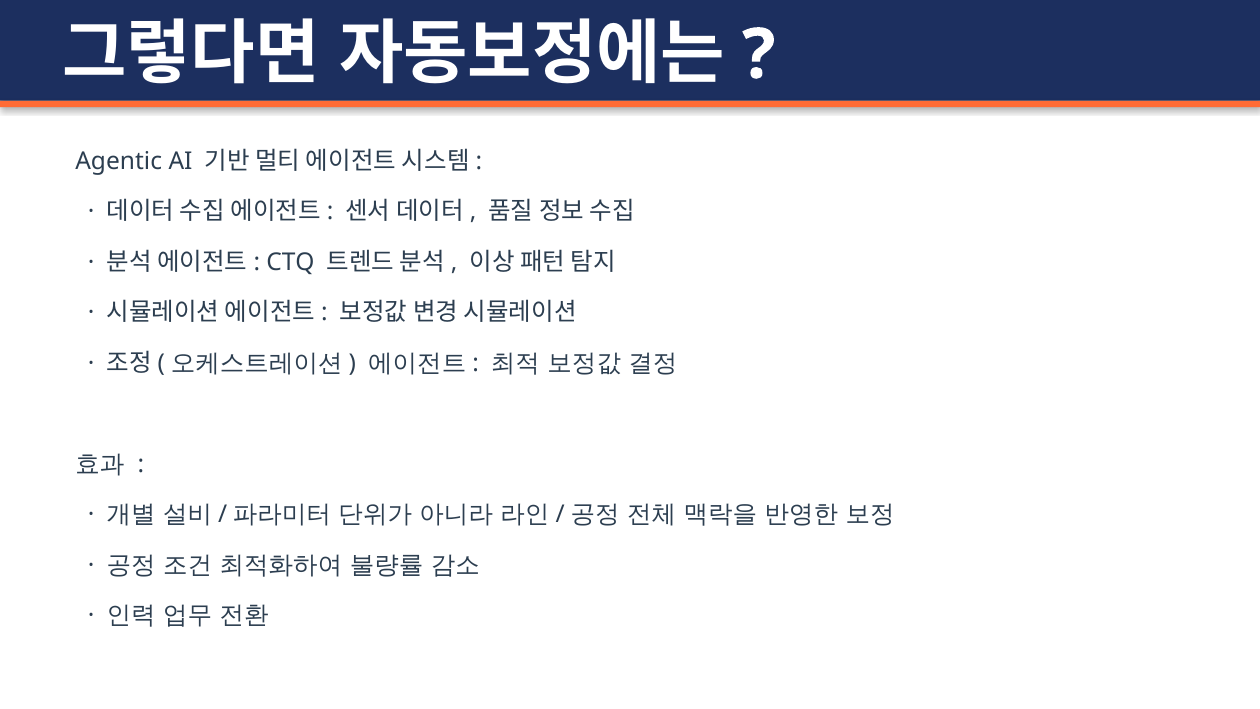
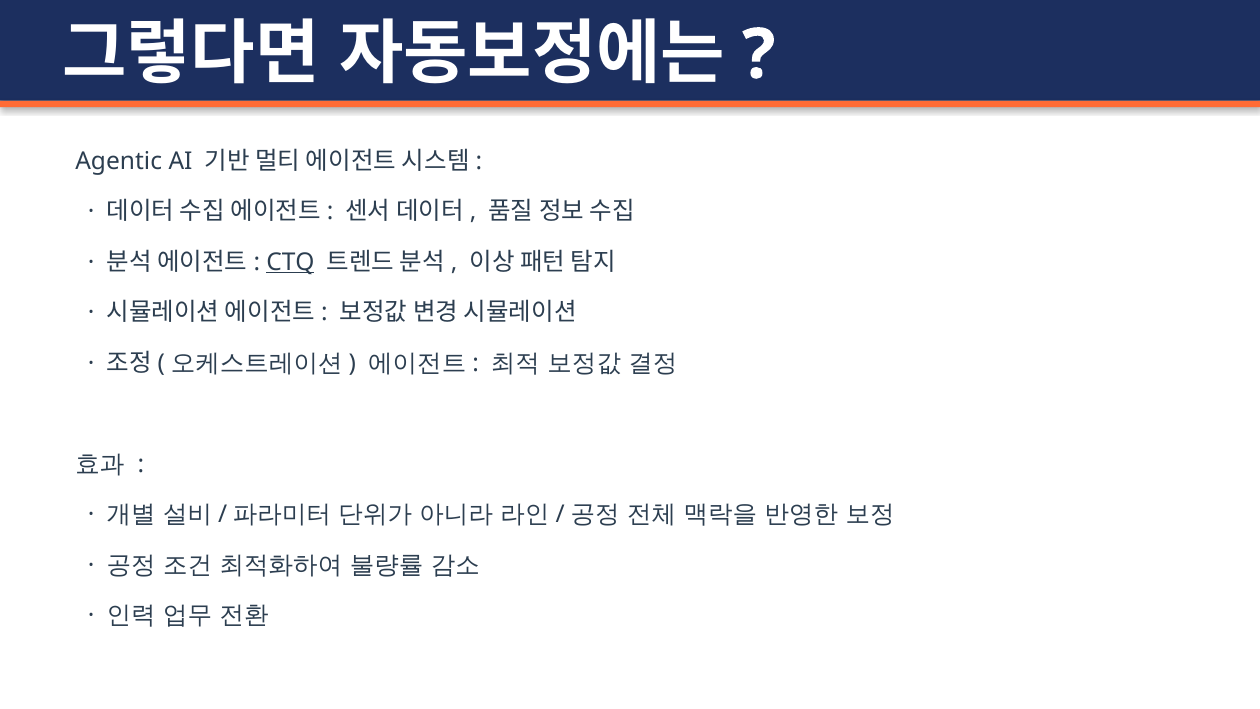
CTQ underline: none -> present (290, 262)
